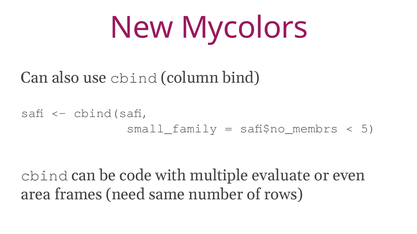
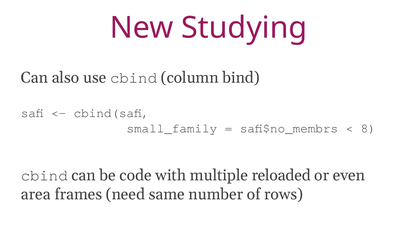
Mycolors: Mycolors -> Studying (244, 28)
5: 5 -> 8 (368, 129)
evaluate: evaluate -> reloaded (281, 176)
